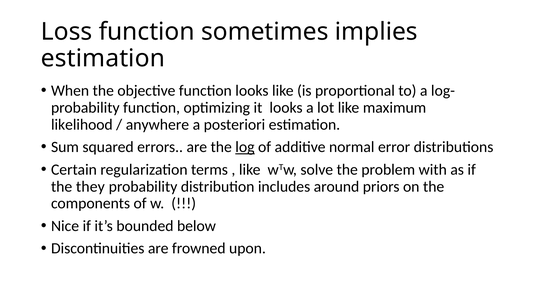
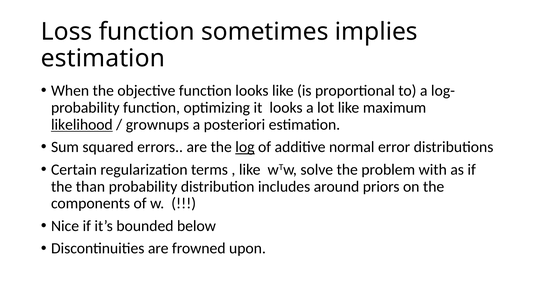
likelihood underline: none -> present (82, 125)
anywhere: anywhere -> grownups (157, 125)
they: they -> than (90, 187)
